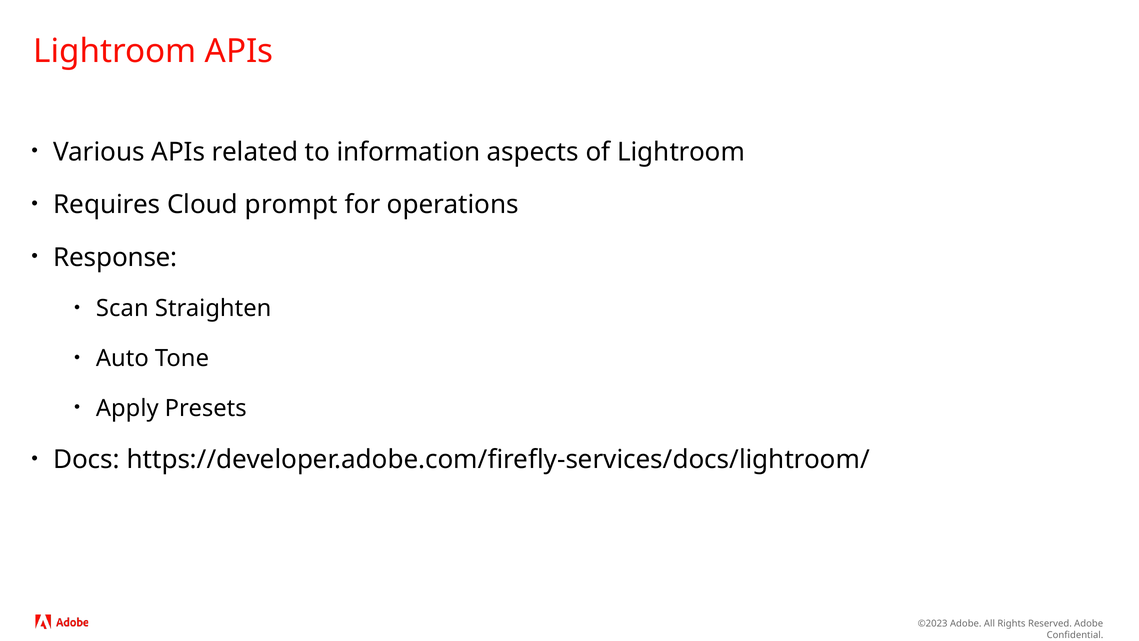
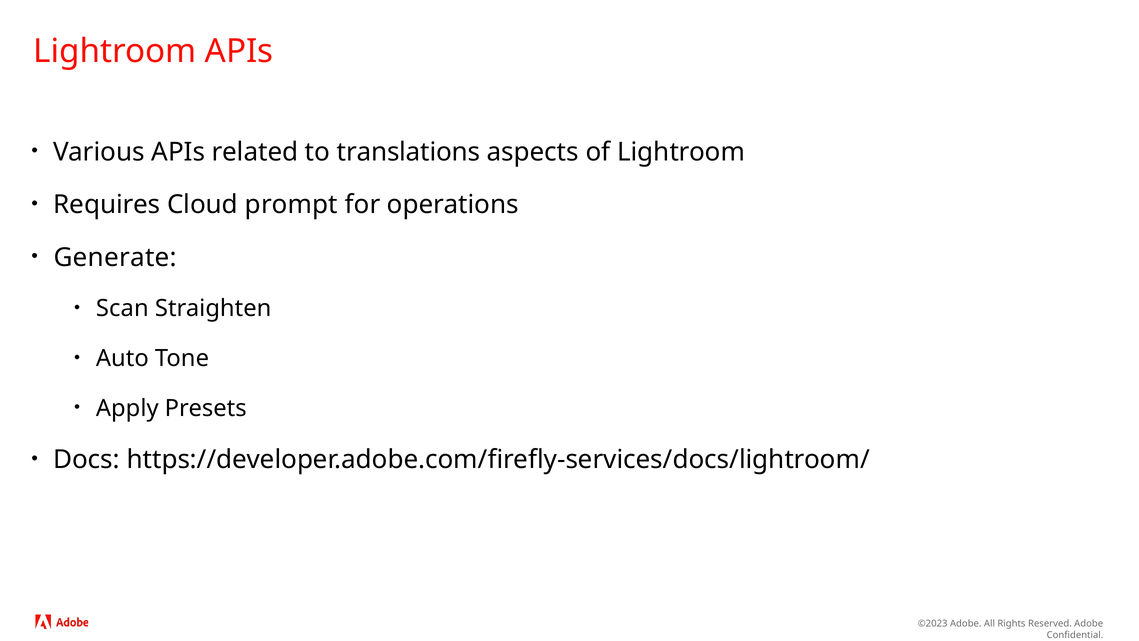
information: information -> translations (409, 152)
Response: Response -> Generate (115, 257)
